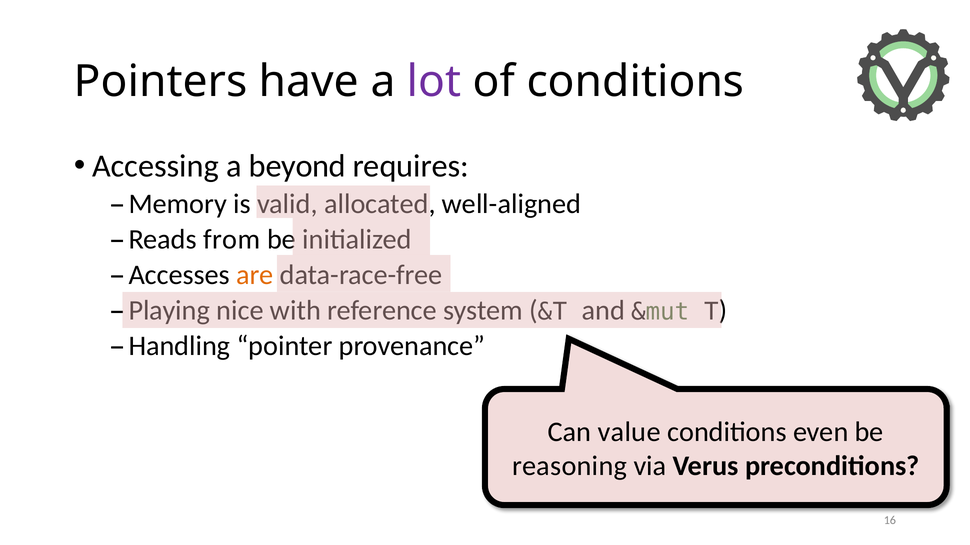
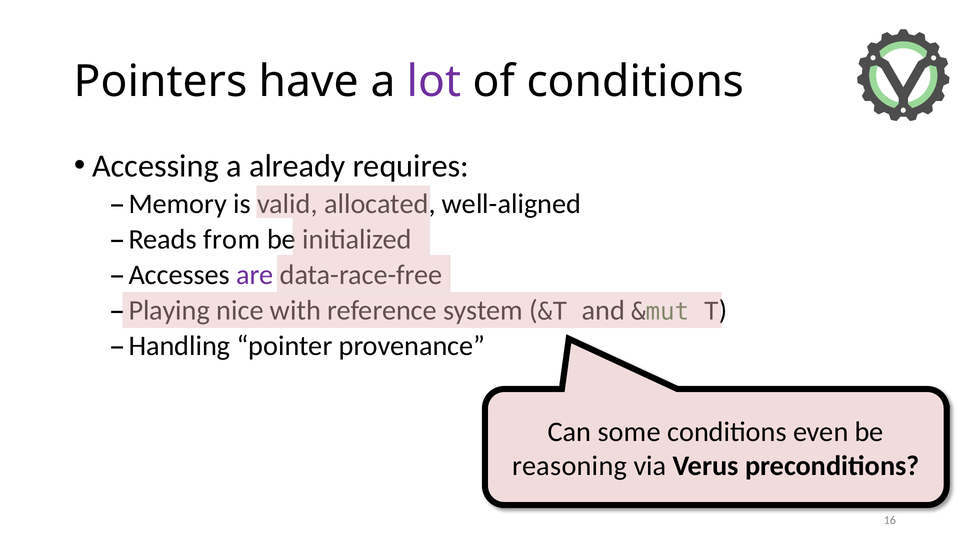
beyond: beyond -> already (297, 166)
are colour: orange -> purple (255, 275)
value: value -> some (629, 433)
